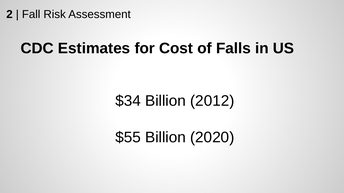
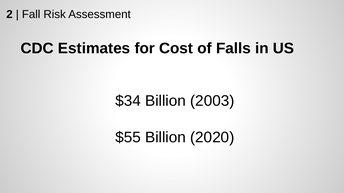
2012: 2012 -> 2003 (212, 101)
